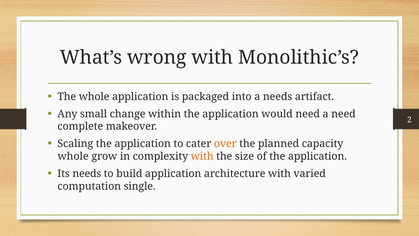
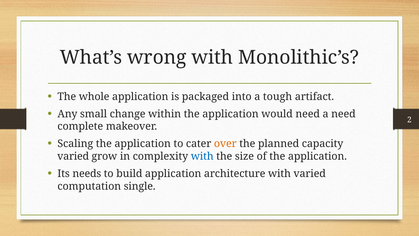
a needs: needs -> tough (278, 96)
whole: whole -> varied (73, 156)
with colour: orange -> blue (202, 156)
